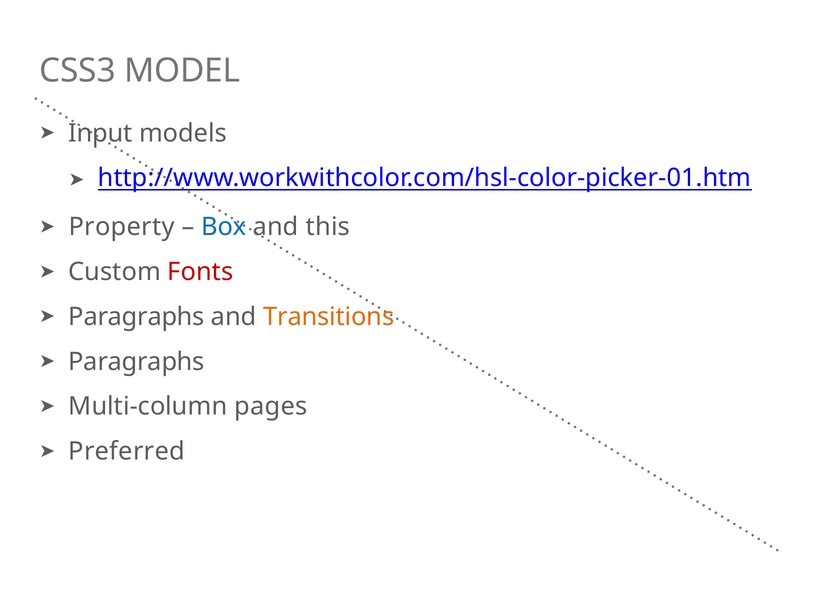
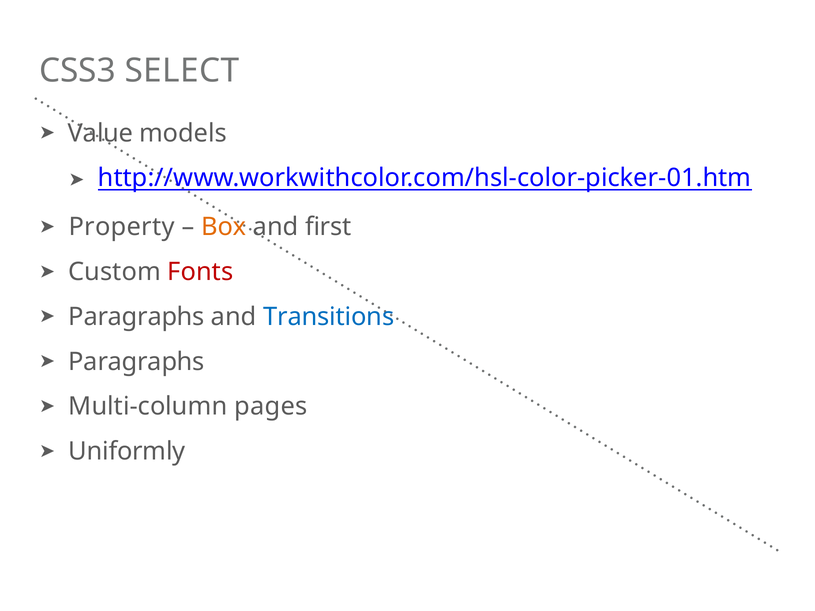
MODEL: MODEL -> SELECT (182, 71)
Input: Input -> Value (101, 133)
Box colour: blue -> orange (224, 227)
this: this -> first (328, 227)
Transitions colour: orange -> blue (329, 317)
Preferred: Preferred -> Uniformly (127, 452)
